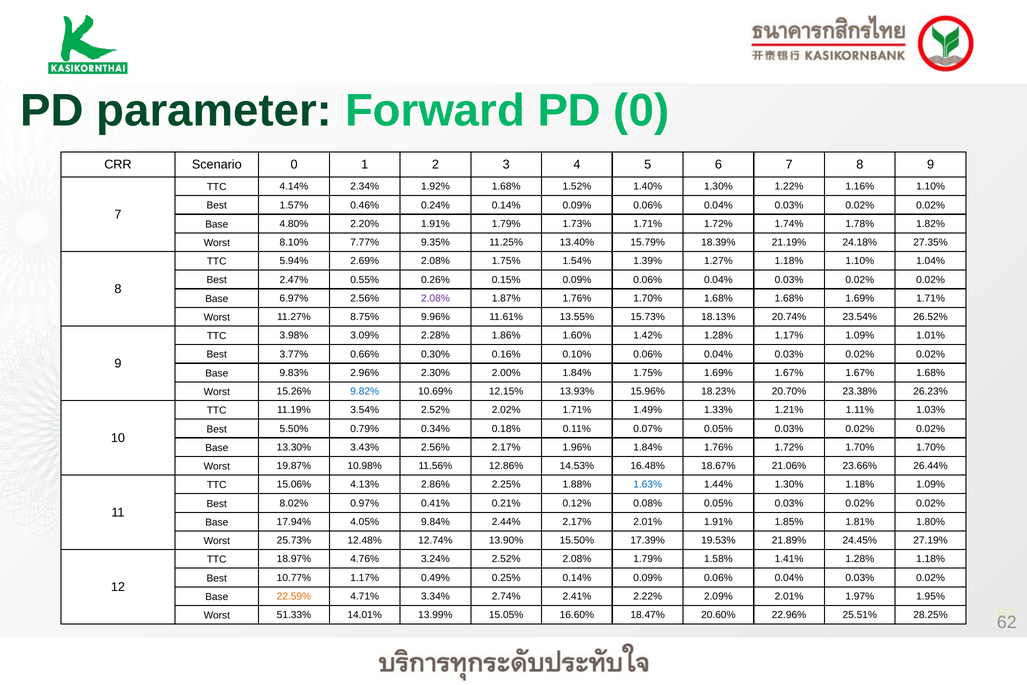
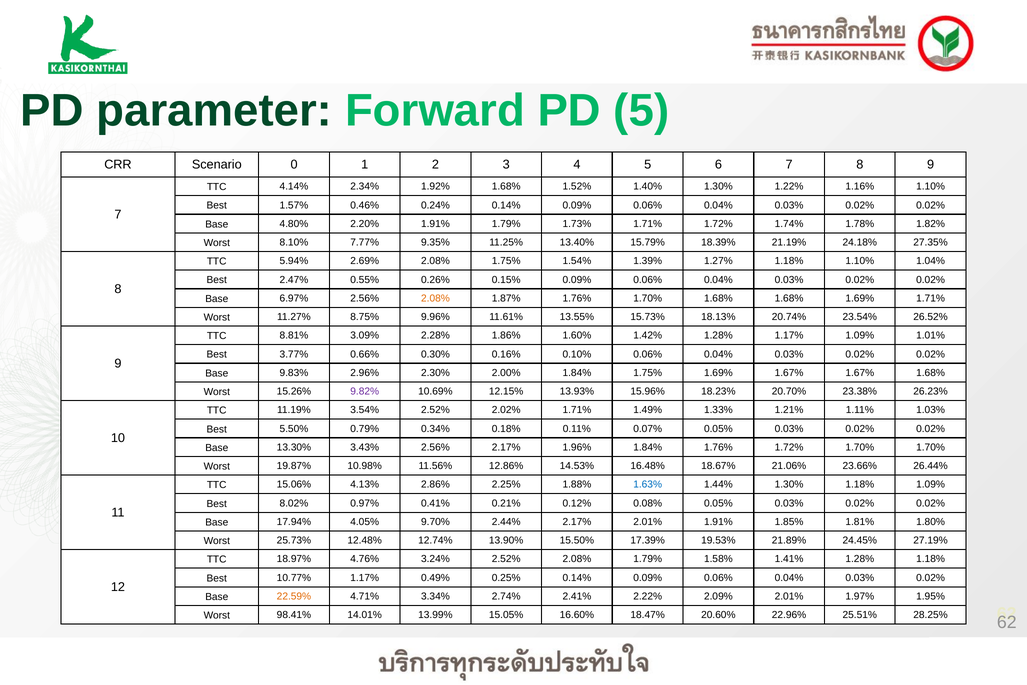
PD 0: 0 -> 5 (641, 110)
2.08% colour: purple -> orange (435, 298)
3.98%: 3.98% -> 8.81% (294, 335)
9.82% colour: blue -> purple (365, 391)
9.84%: 9.84% -> 9.70% (435, 522)
51.33%: 51.33% -> 98.41% (294, 615)
